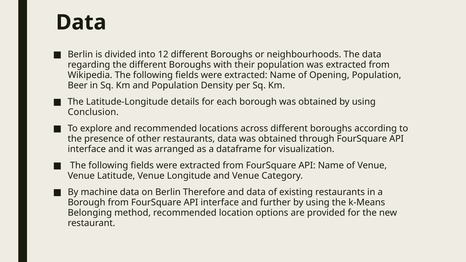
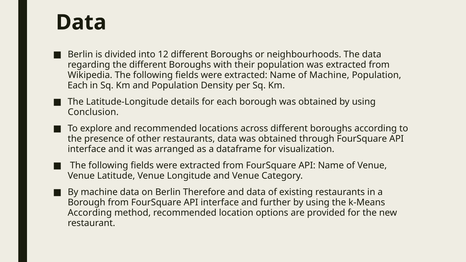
of Opening: Opening -> Machine (329, 75)
Beer: Beer -> Each (78, 86)
Belonging: Belonging -> According (90, 213)
